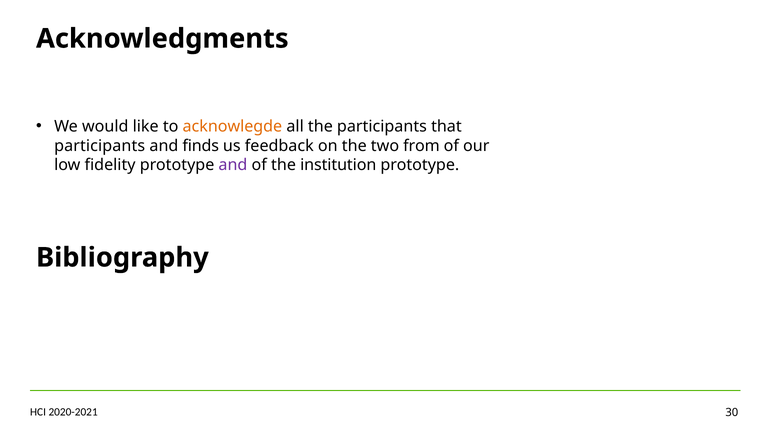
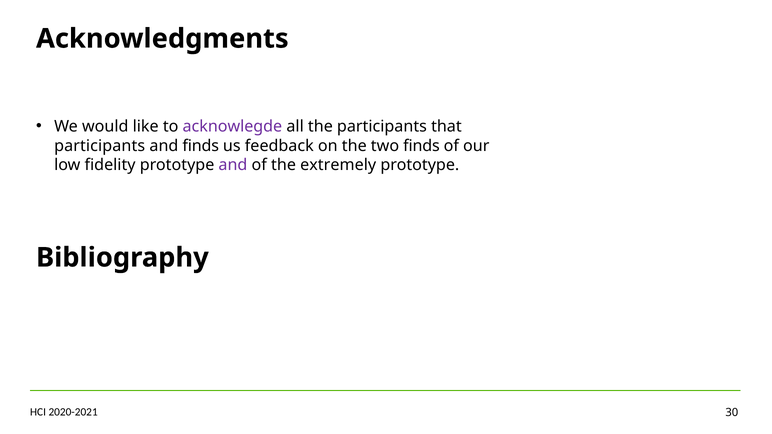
acknowlegde colour: orange -> purple (232, 127)
two from: from -> finds (421, 146)
institution: institution -> extremely (338, 165)
